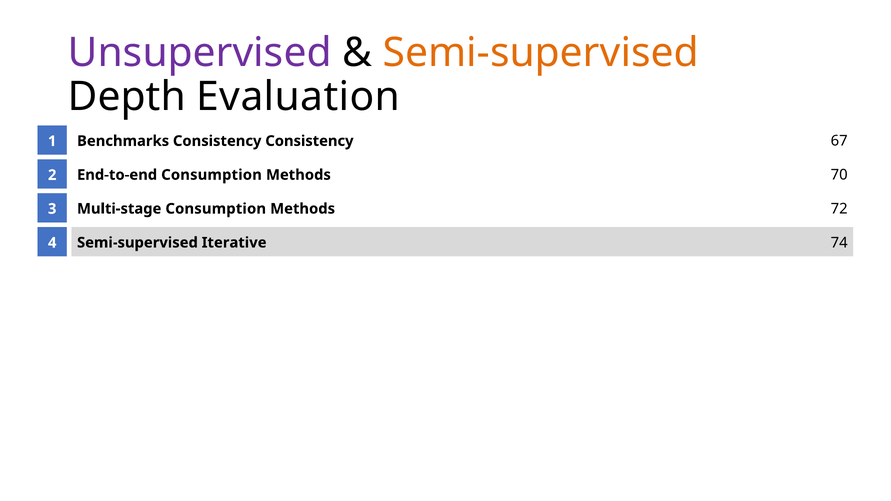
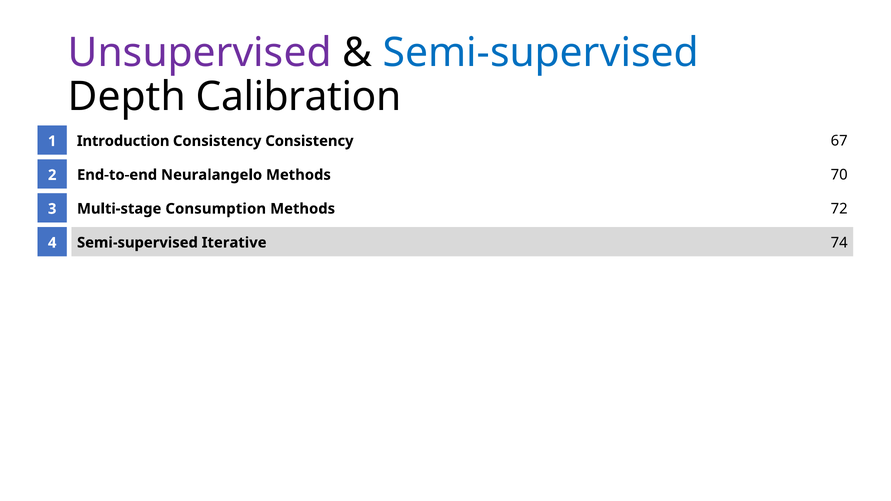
Semi-supervised colour: orange -> blue (541, 53)
Evaluation: Evaluation -> Calibration (299, 97)
Benchmarks: Benchmarks -> Introduction (123, 141)
End-to-end Consumption: Consumption -> Neuralangelo (212, 175)
